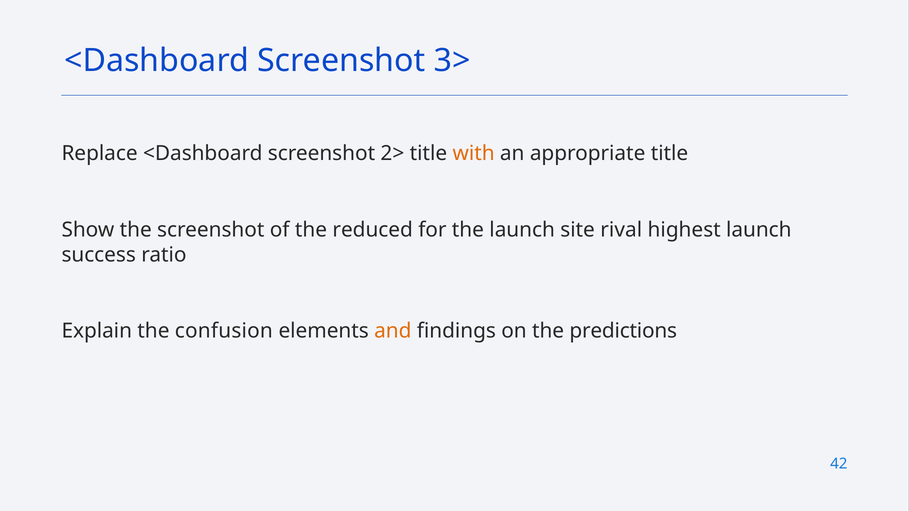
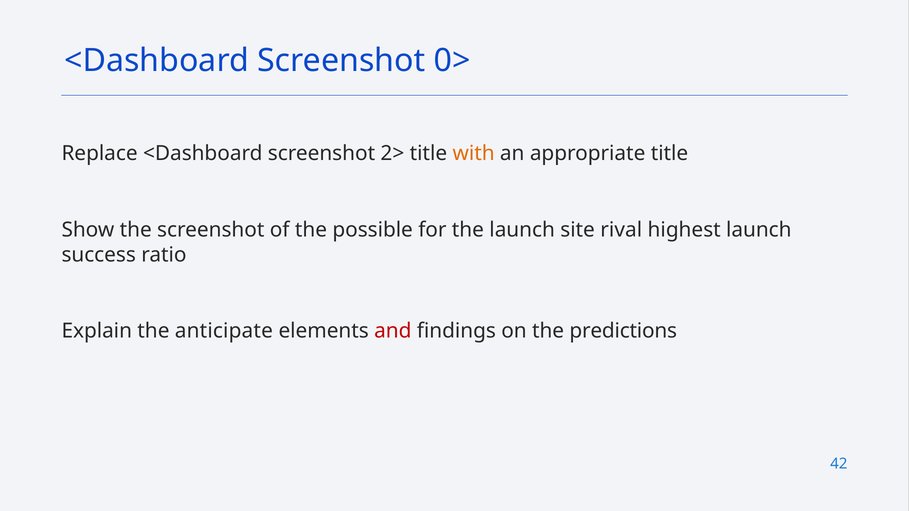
3>: 3> -> 0> (452, 61)
reduced: reduced -> possible (373, 230)
confusion: confusion -> anticipate (224, 331)
and colour: orange -> red (393, 331)
